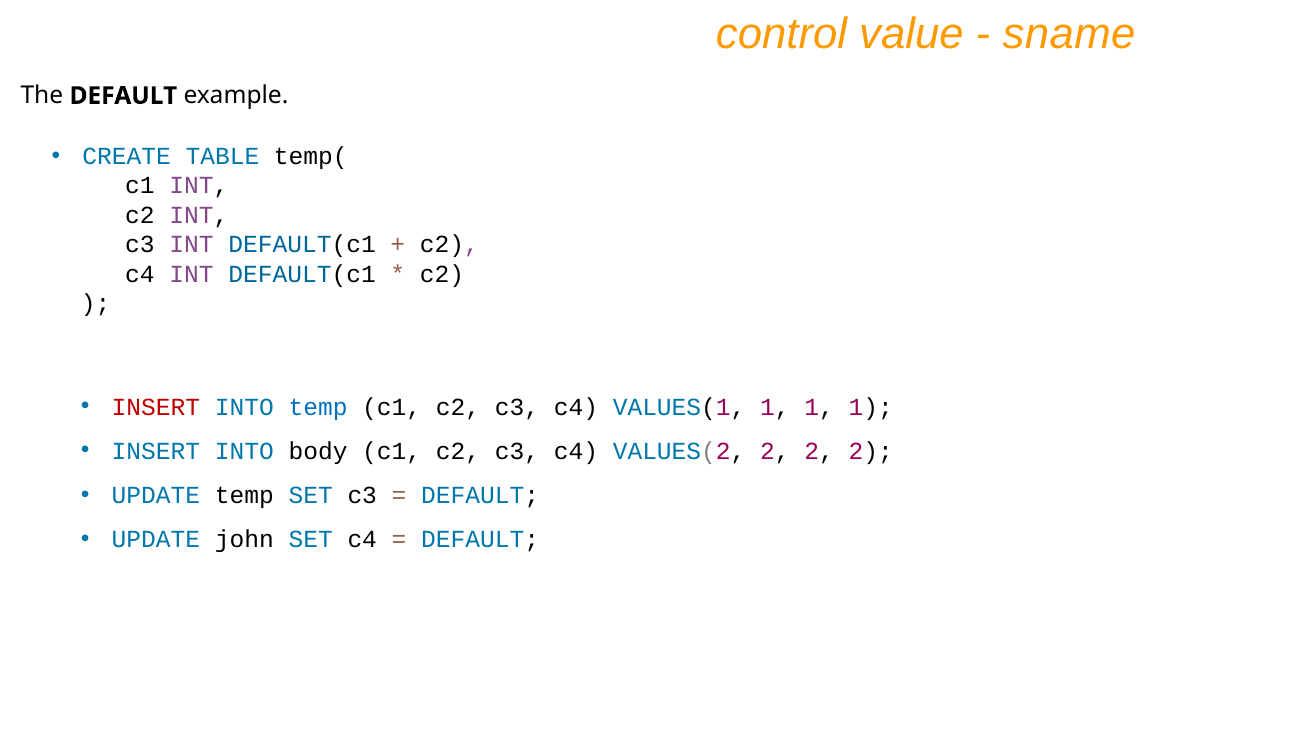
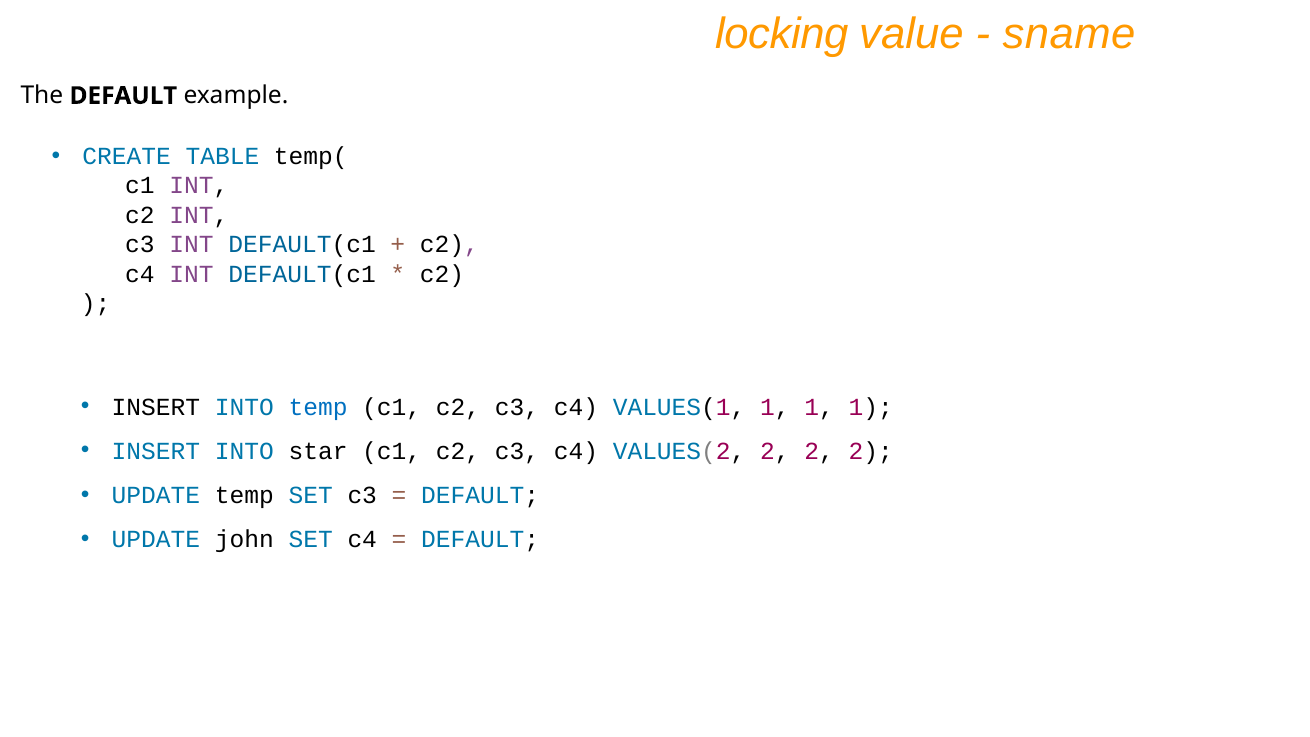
control: control -> locking (782, 34)
INSERT colour: red -> black (156, 407)
body: body -> star (318, 451)
